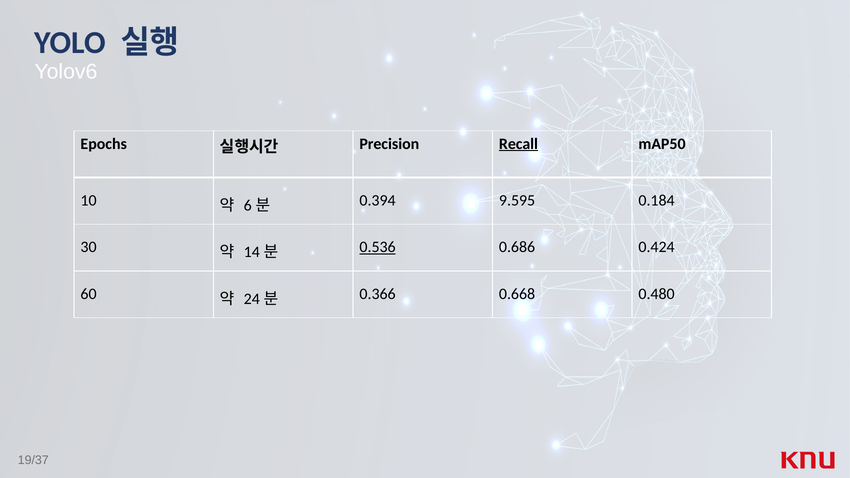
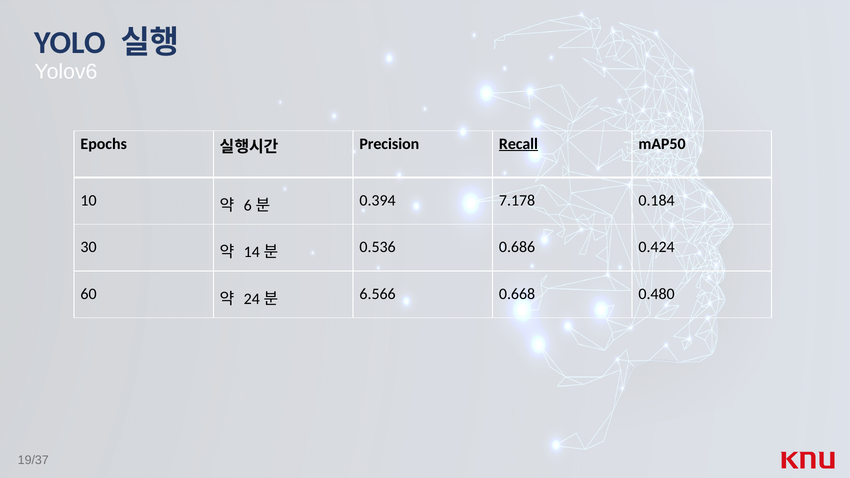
9.595: 9.595 -> 7.178 (517, 200)
0.536 underline: present -> none (378, 247)
0.366: 0.366 -> 6.566 (378, 294)
